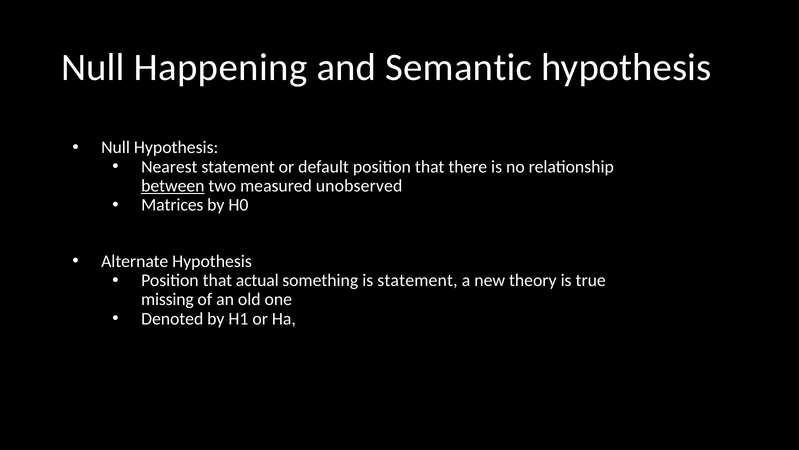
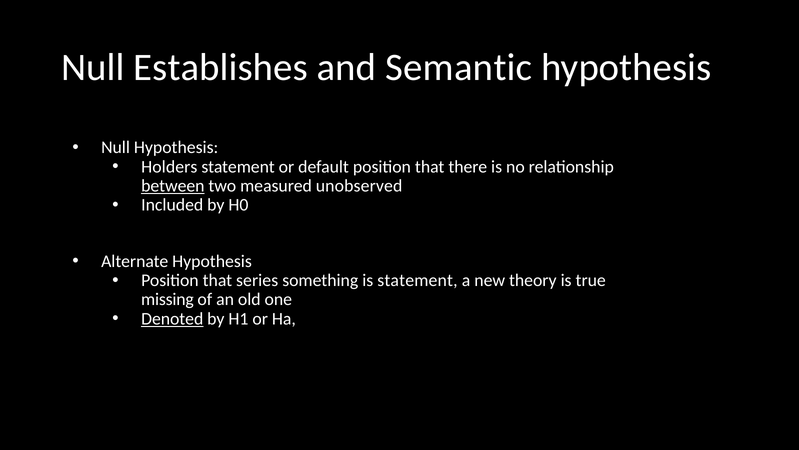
Happening: Happening -> Establishes (221, 67)
Nearest: Nearest -> Holders (169, 167)
Matrices: Matrices -> Included (172, 205)
actual: actual -> series (257, 280)
Denoted underline: none -> present (172, 318)
